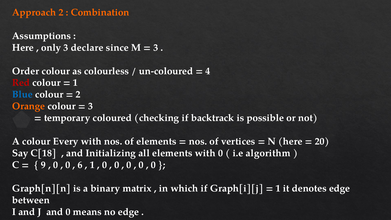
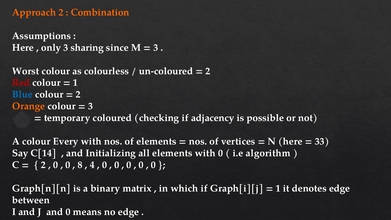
declare: declare -> sharing (87, 48)
Order: Order -> Worst (26, 71)
4: 4 -> 2 (208, 71)
backtrack: backtrack -> adjacency (213, 118)
20: 20 -> 33 (322, 141)
C[18: C[18 -> C[14 (44, 153)
9: 9 -> 2 (43, 165)
6: 6 -> 8 (80, 165)
1: 1 -> 4 (92, 165)
